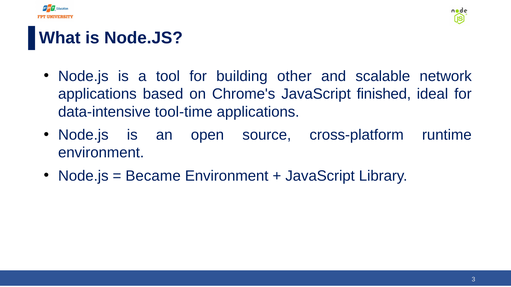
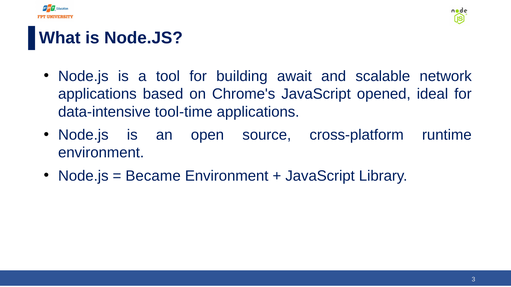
other: other -> await (294, 76)
finished: finished -> opened (384, 94)
